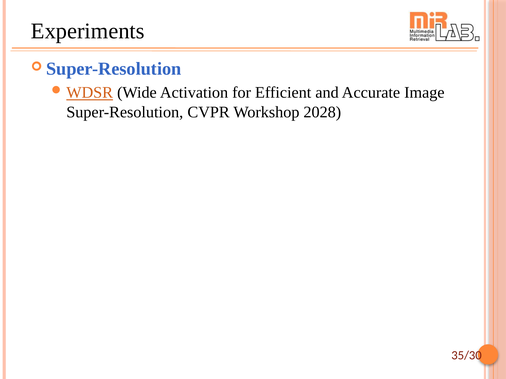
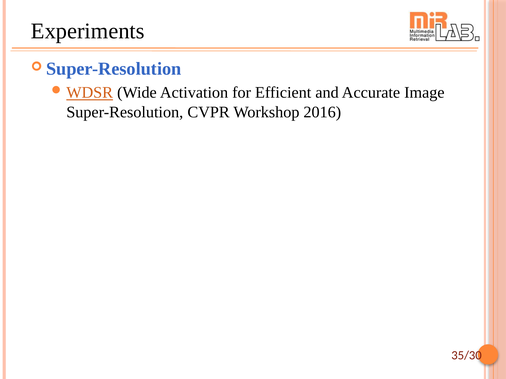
2028: 2028 -> 2016 (322, 112)
